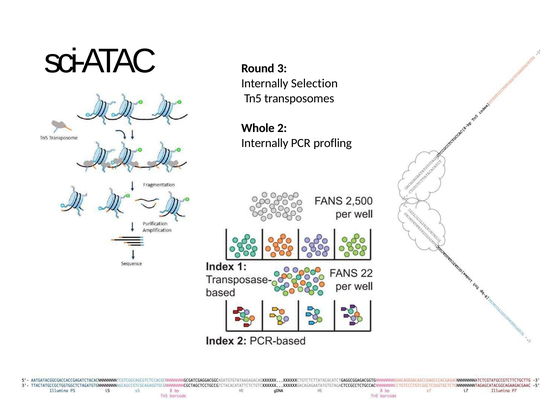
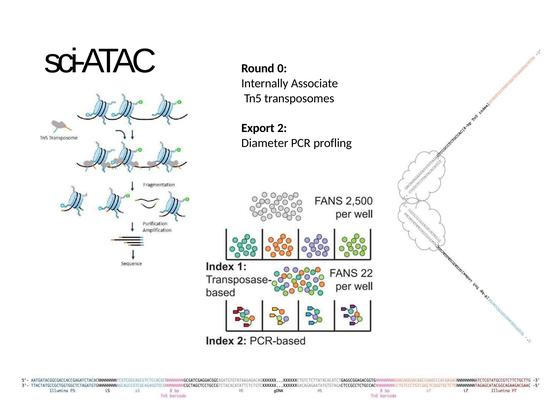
3: 3 -> 0 (282, 68)
Selection: Selection -> Associate (315, 83)
Whole: Whole -> Export (258, 128)
Internally: Internally -> Diameter (265, 143)
